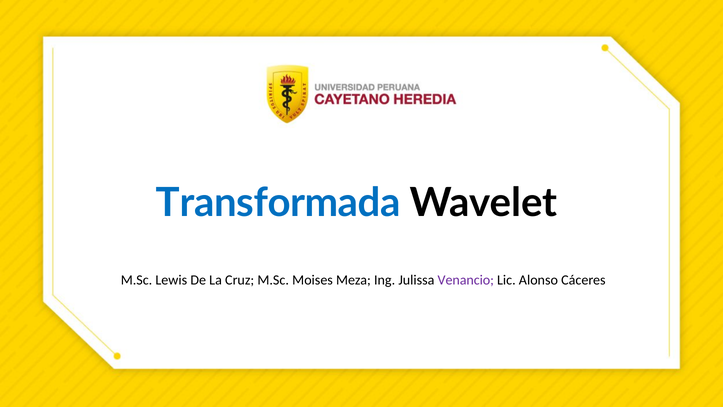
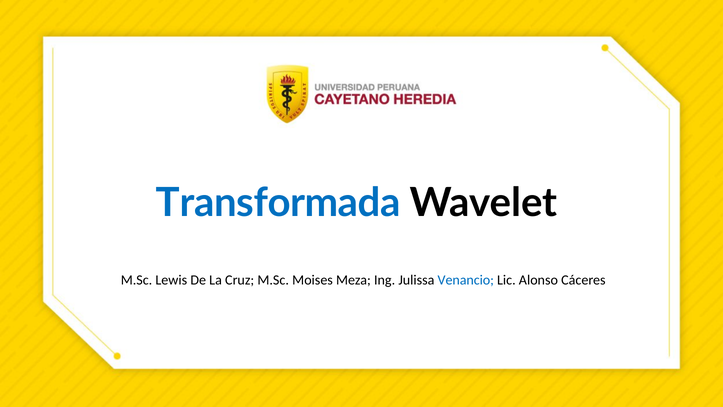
Venancio colour: purple -> blue (466, 280)
